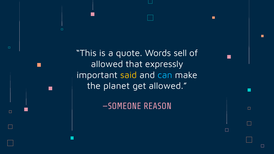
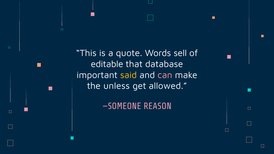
allowed: allowed -> editable (107, 64)
expressly: expressly -> database (164, 64)
can colour: light blue -> pink (165, 75)
planet: planet -> unless (117, 86)
